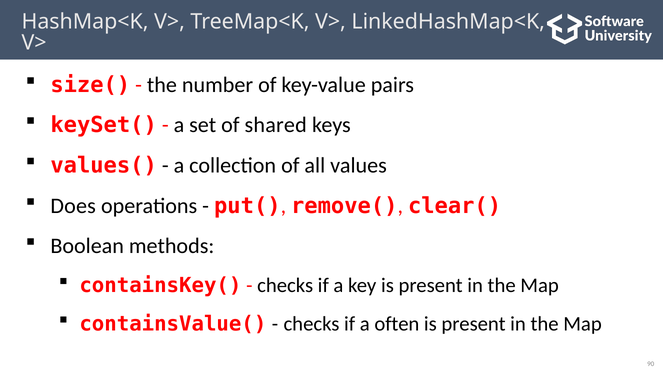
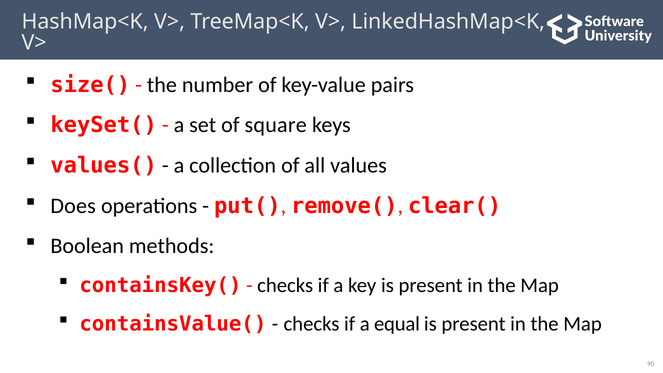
shared: shared -> square (276, 125)
often: often -> equal (397, 324)
